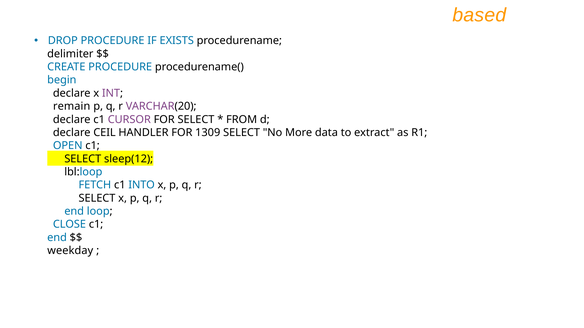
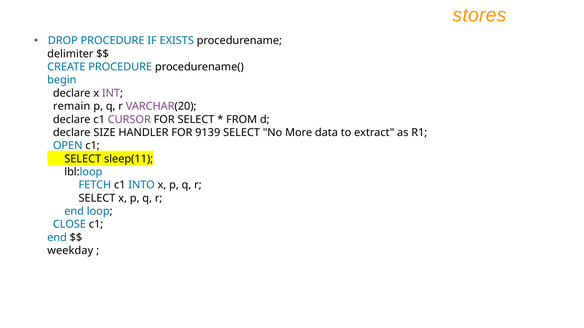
based: based -> stores (480, 15)
CEIL: CEIL -> SIZE (104, 133)
1309: 1309 -> 9139 (208, 133)
sleep(12: sleep(12 -> sleep(11 (129, 159)
